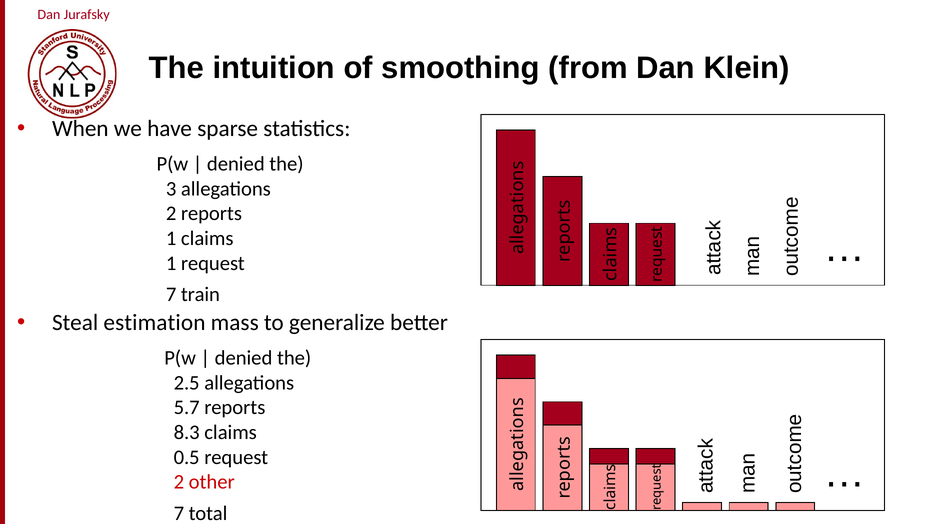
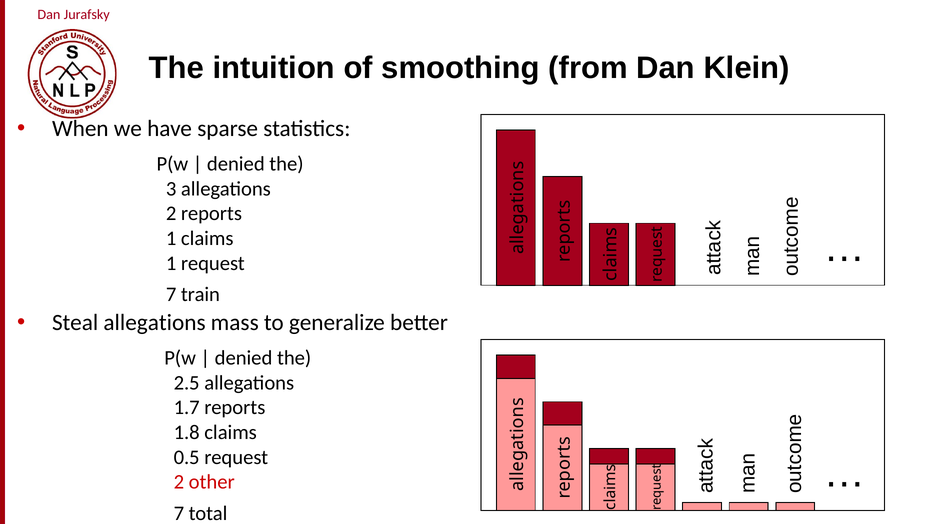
Steal estimation: estimation -> allegations (155, 322)
5.7: 5.7 -> 1.7 (187, 407)
8.3: 8.3 -> 1.8 (187, 432)
